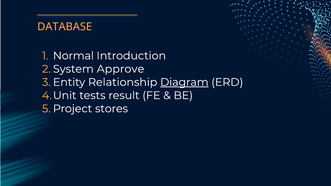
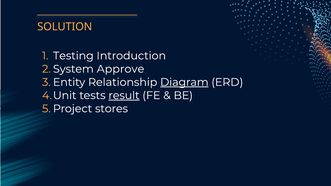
DATABASE: DATABASE -> SOLUTION (65, 27)
Normal: Normal -> Testing (73, 56)
result underline: none -> present (124, 96)
